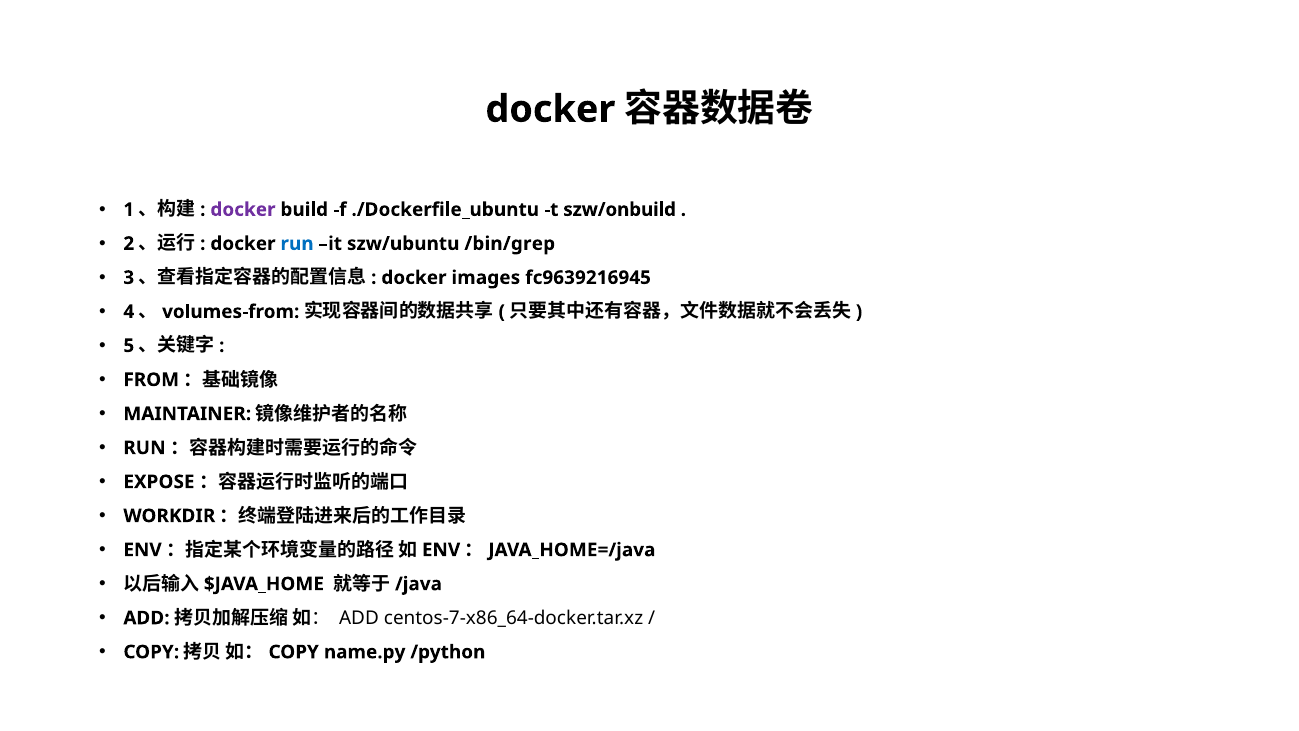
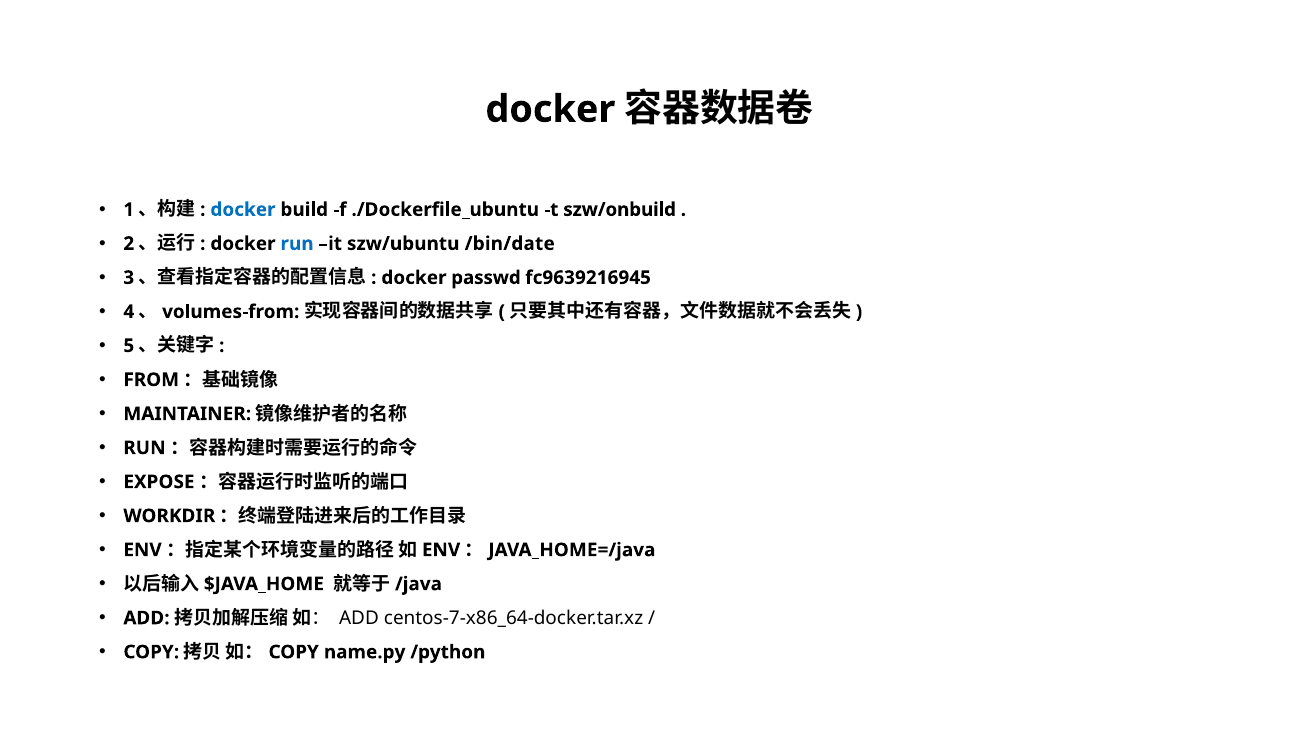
docker colour: purple -> blue (243, 209)
/bin/grep: /bin/grep -> /bin/date (510, 244)
images: images -> passwd (486, 278)
